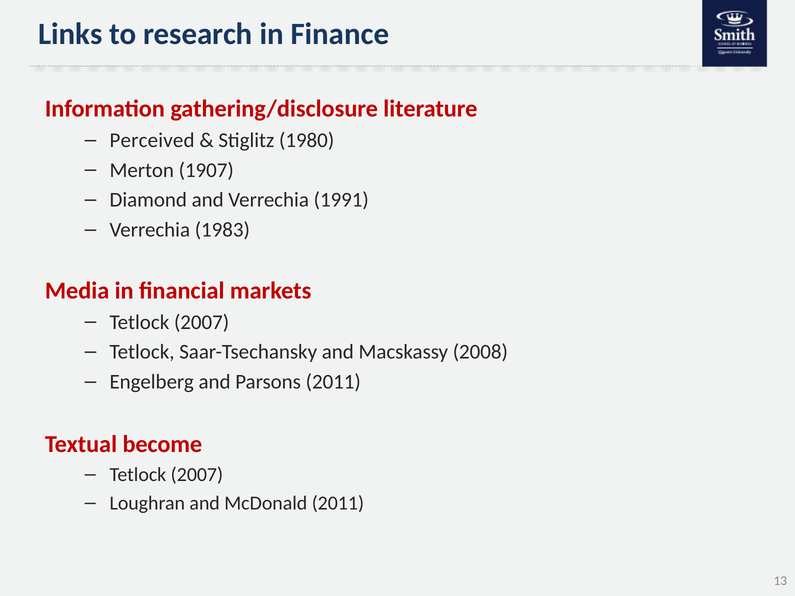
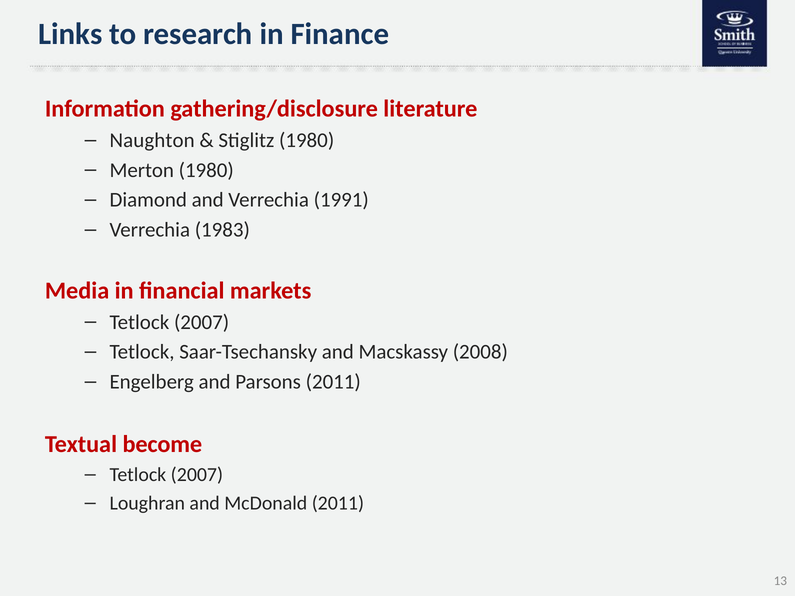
Perceived: Perceived -> Naughton (152, 140)
Merton 1907: 1907 -> 1980 (206, 170)
